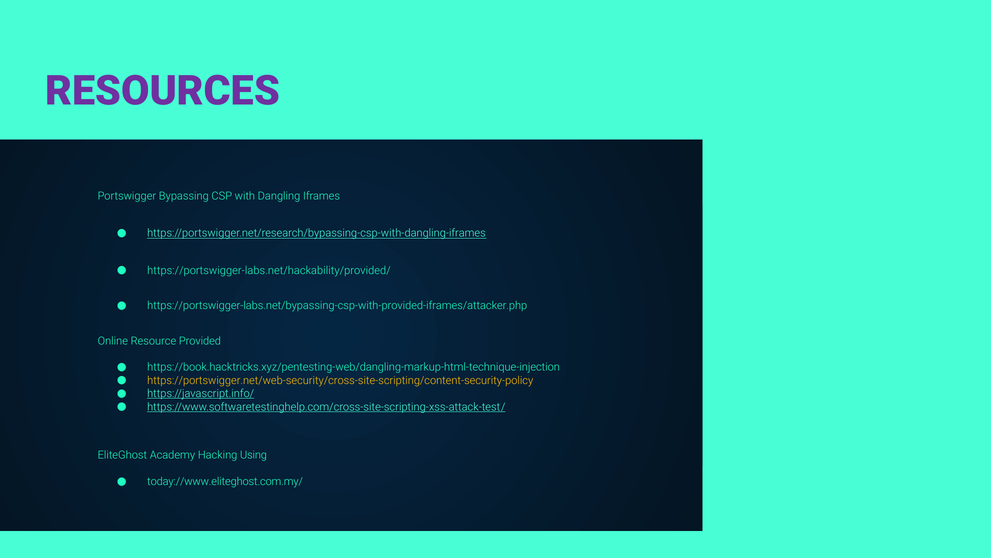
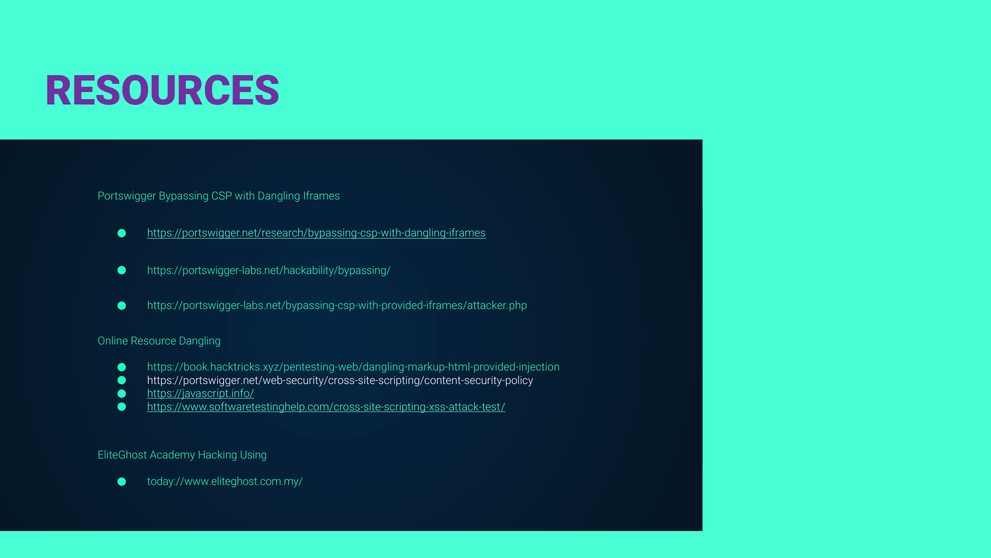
https://portswigger-labs.net/hackability/provided/: https://portswigger-labs.net/hackability/provided/ -> https://portswigger-labs.net/hackability/bypassing/ (269, 270)
Resource Provided: Provided -> Dangling (200, 341)
https://book.hacktricks.xyz/pentesting-web/dangling-markup-html-technique-injection: https://book.hacktricks.xyz/pentesting-web/dangling-markup-html-technique-injection -> https://book.hacktricks.xyz/pentesting-web/dangling-markup-html-provided-injection (354, 367)
https://portswigger.net/web-security/cross-site-scripting/content-security-policy colour: yellow -> white (340, 380)
